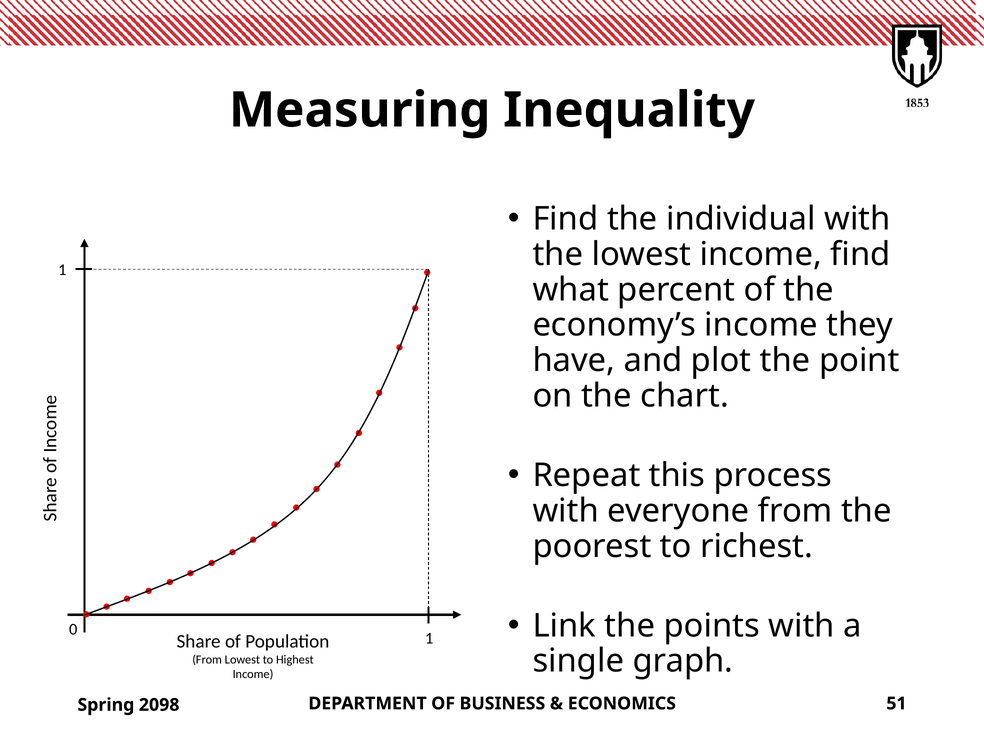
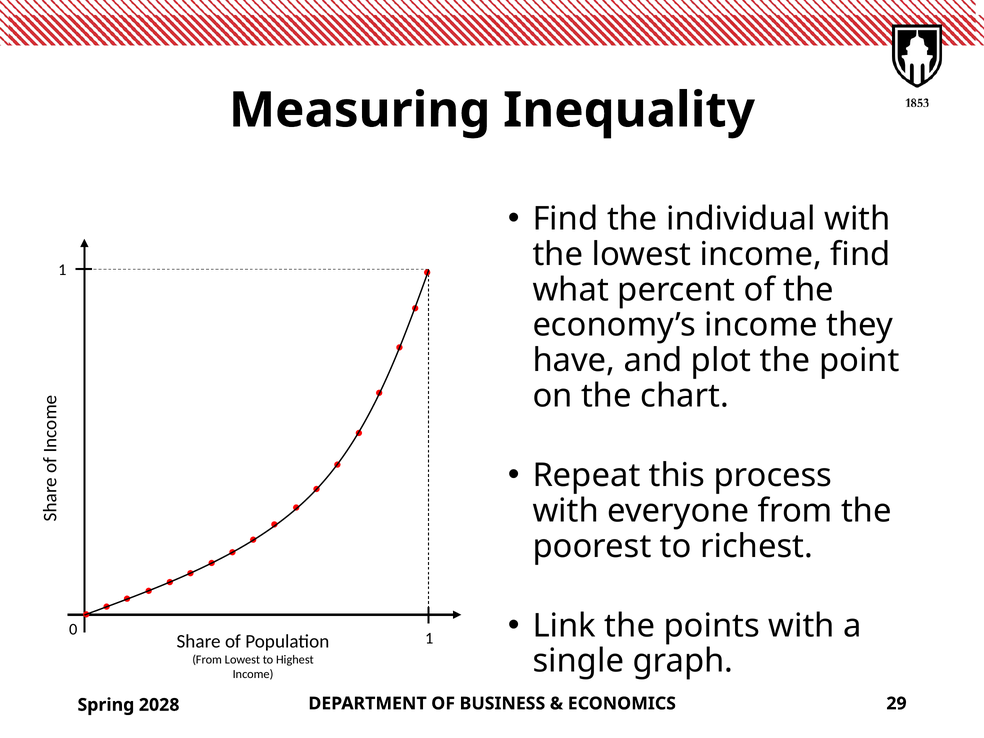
51: 51 -> 29 (896, 704)
2098: 2098 -> 2028 (159, 705)
